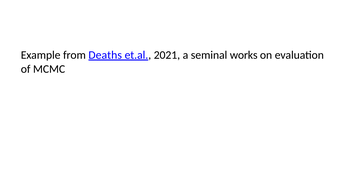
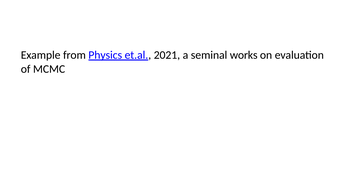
Deaths: Deaths -> Physics (105, 55)
